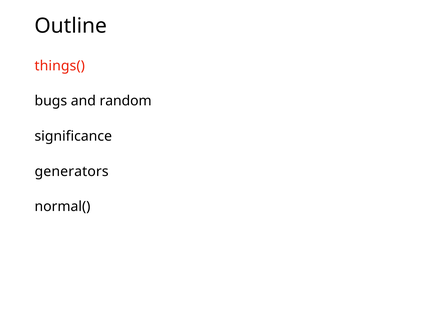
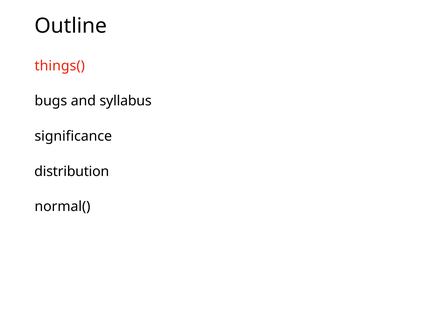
random: random -> syllabus (126, 101)
generators: generators -> distribution (72, 171)
